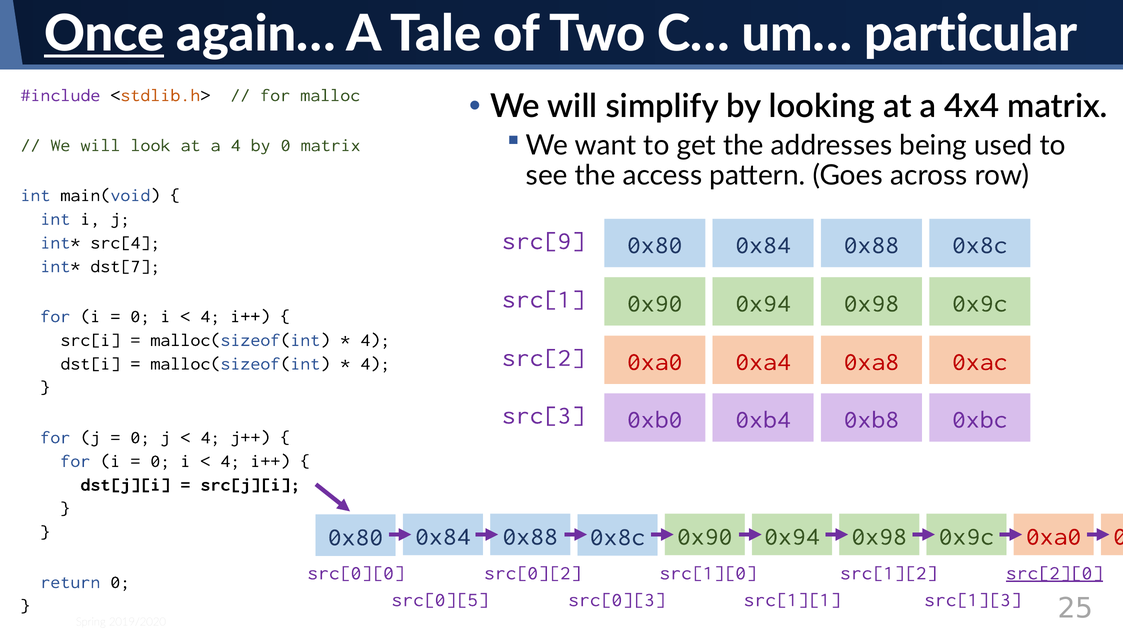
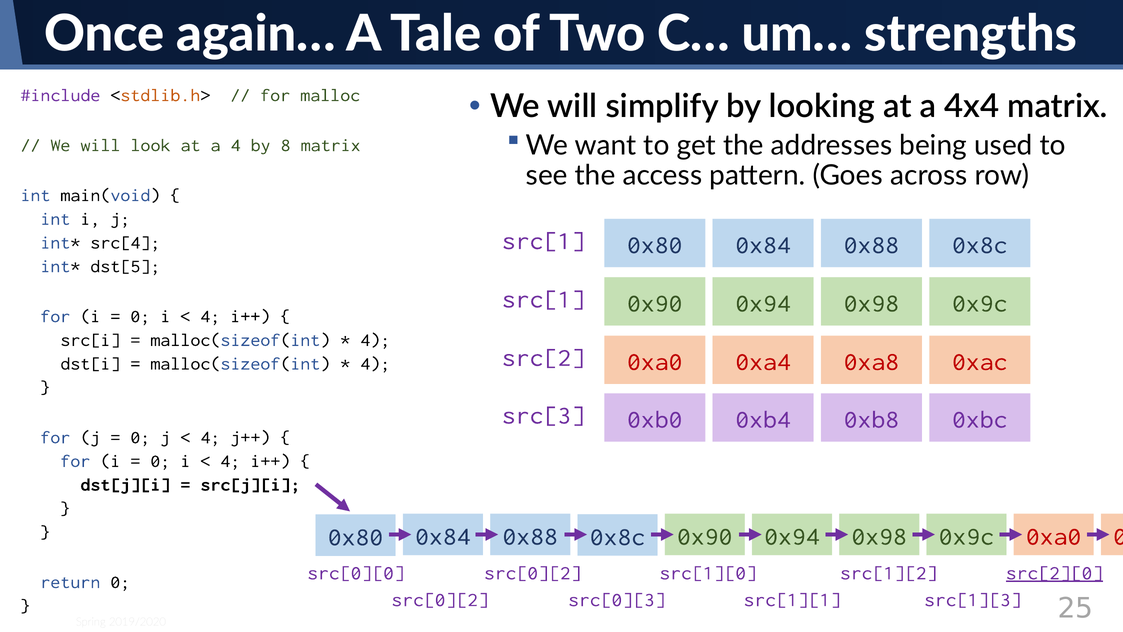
Once underline: present -> none (104, 34)
particular: particular -> strengths (971, 34)
by 0: 0 -> 8 (286, 145)
src[9: src[9 -> src[1 (543, 241)
dst[7: dst[7 -> dst[5 (125, 266)
src[0][5: src[0][5 -> src[0][2 (440, 599)
